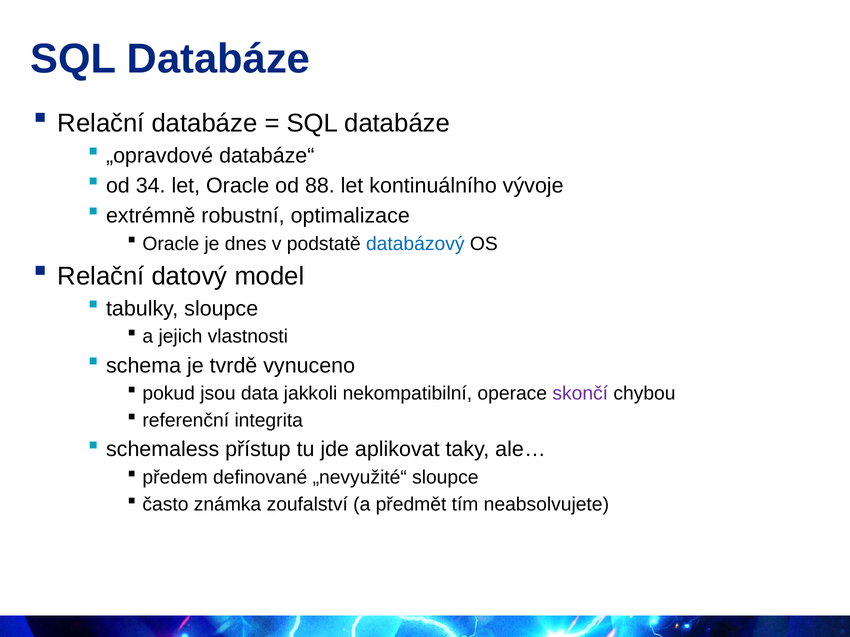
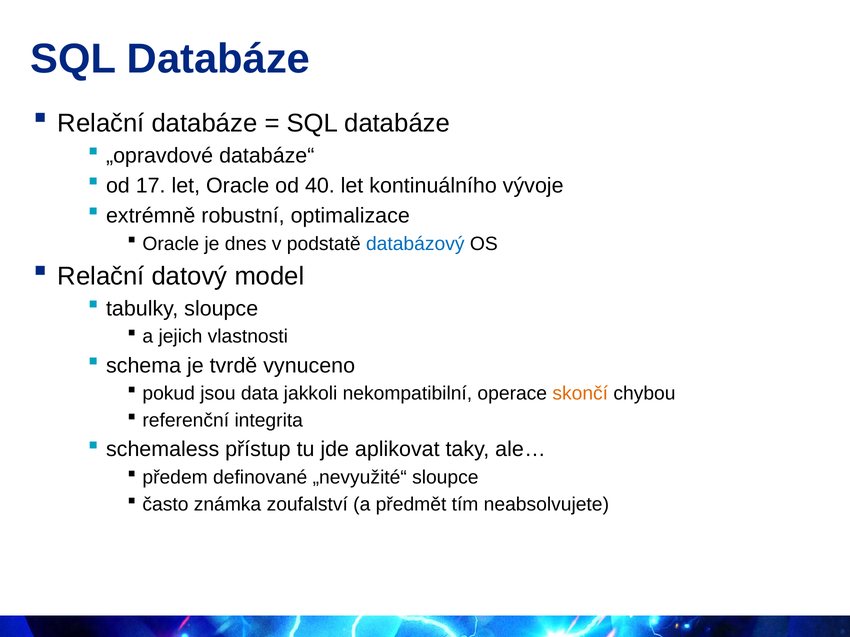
34: 34 -> 17 (151, 186)
88: 88 -> 40 (320, 186)
skončí colour: purple -> orange (580, 394)
